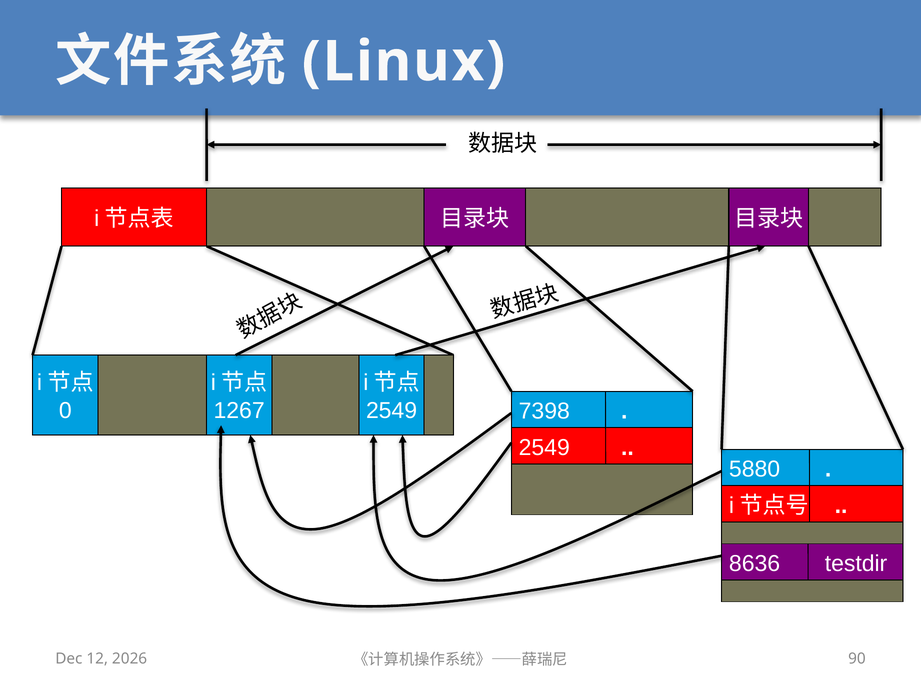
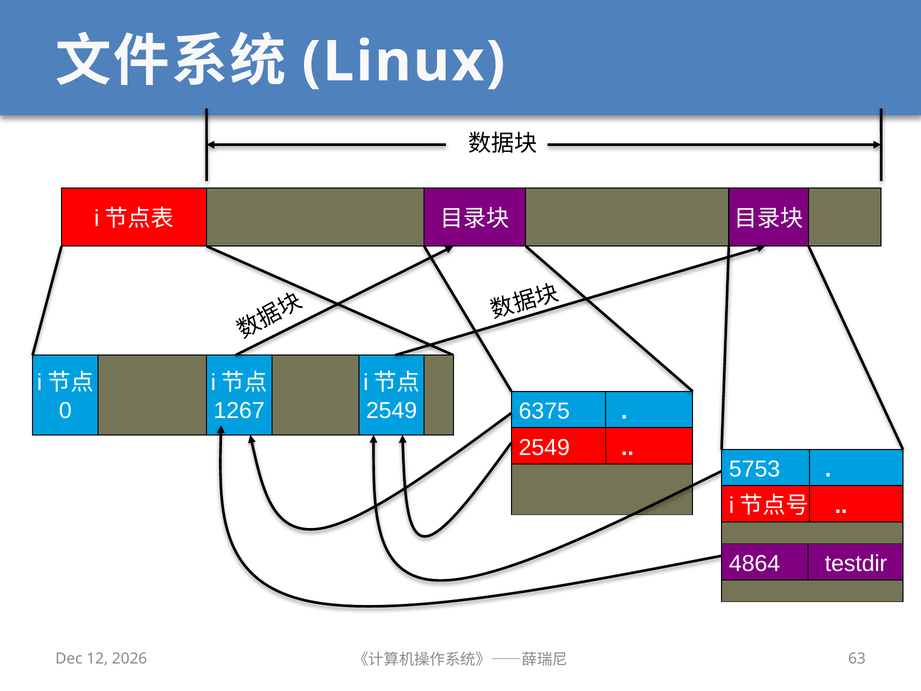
7398: 7398 -> 6375 (544, 411)
5880: 5880 -> 5753 (755, 469)
8636: 8636 -> 4864 (755, 563)
90: 90 -> 63 (857, 658)
